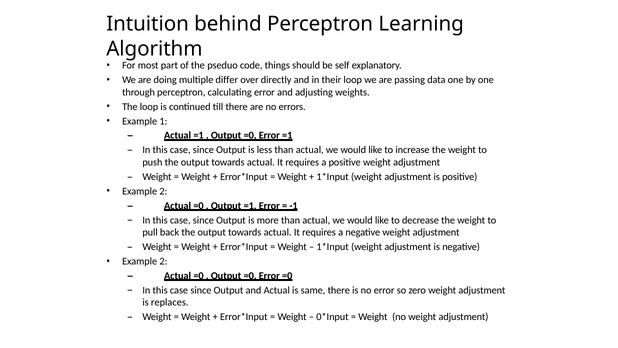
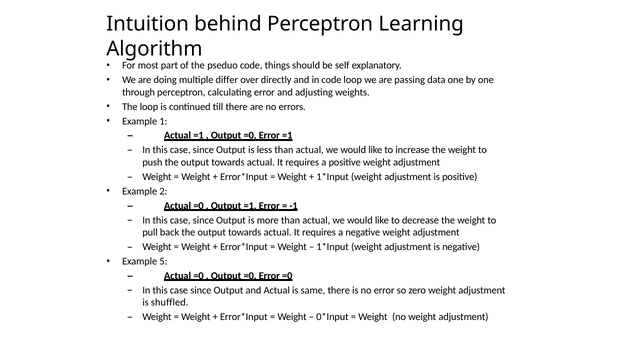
in their: their -> code (331, 80)
2: 2 -> 5 (163, 261)
replaces: replaces -> shuffled (170, 302)
